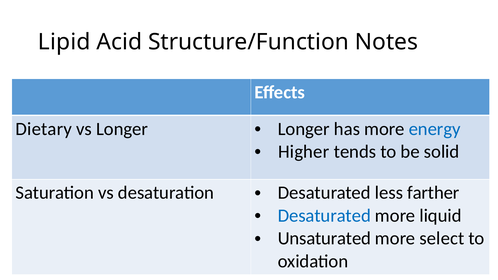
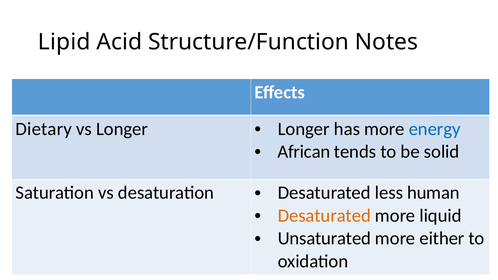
Higher: Higher -> African (304, 152)
farther: farther -> human (433, 193)
Desaturated colour: blue -> orange (324, 216)
select: select -> either (442, 239)
